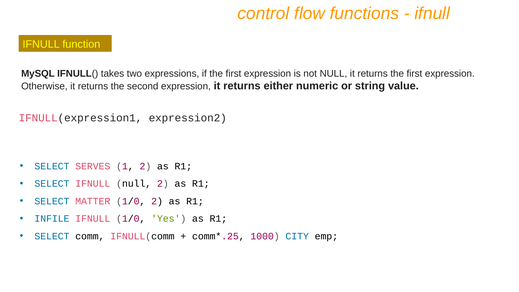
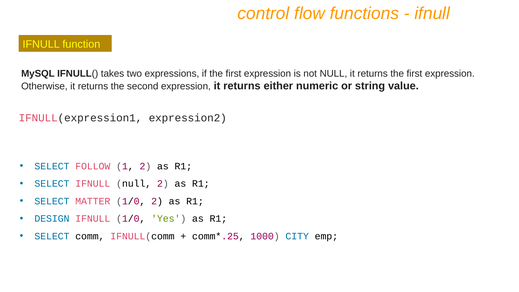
SERVES: SERVES -> FOLLOW (93, 166)
INFILE: INFILE -> DESIGN (52, 219)
